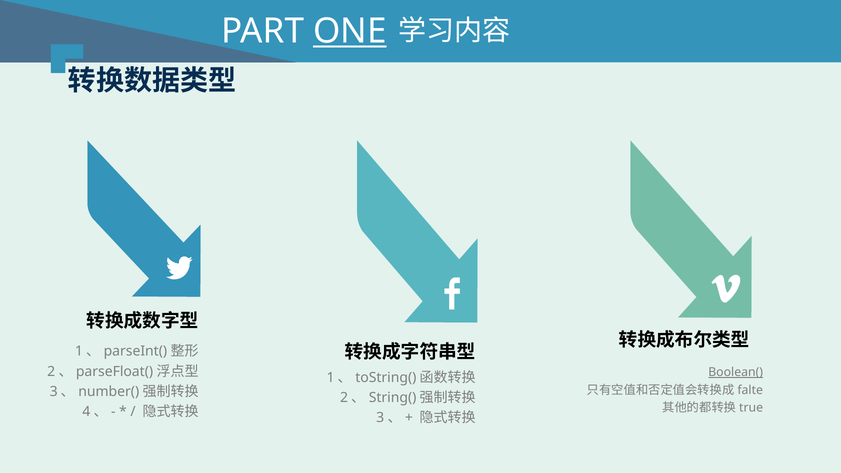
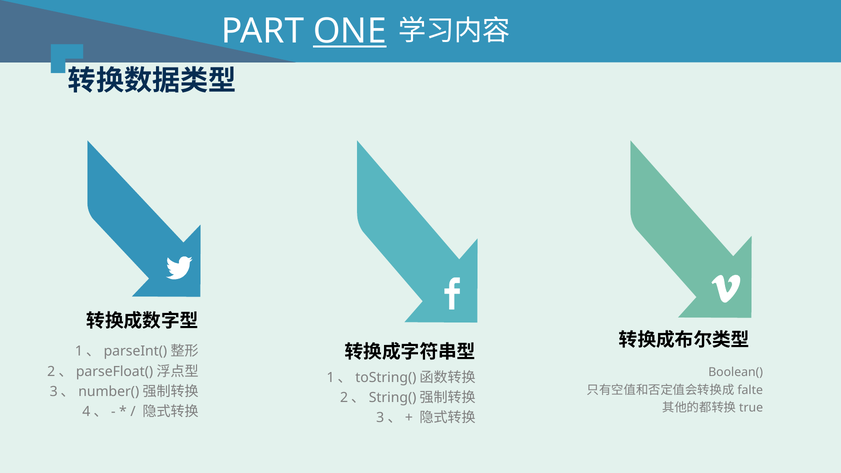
Boolean( underline: present -> none (736, 372)
